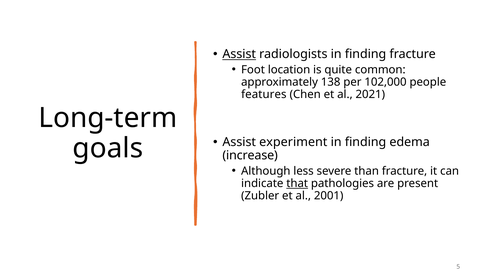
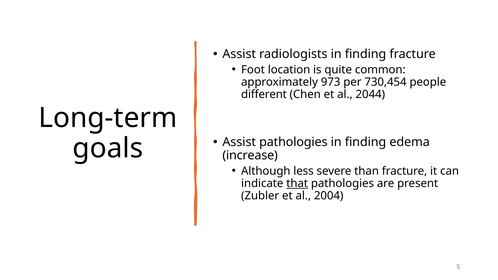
Assist underline: present -> none (239, 54)
138: 138 -> 973 (331, 82)
102,000: 102,000 -> 730,454 (386, 82)
features: features -> different (264, 94)
2021: 2021 -> 2044 (370, 94)
Assist experiment: experiment -> pathologies (293, 142)
2001: 2001 -> 2004 (329, 196)
